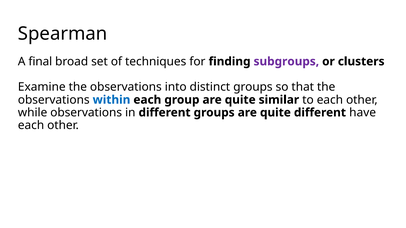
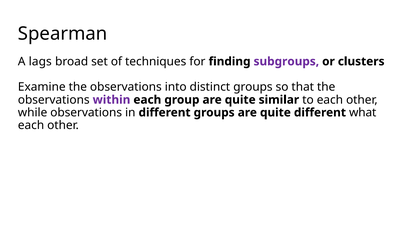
final: final -> lags (40, 62)
within colour: blue -> purple (112, 100)
have: have -> what (363, 113)
